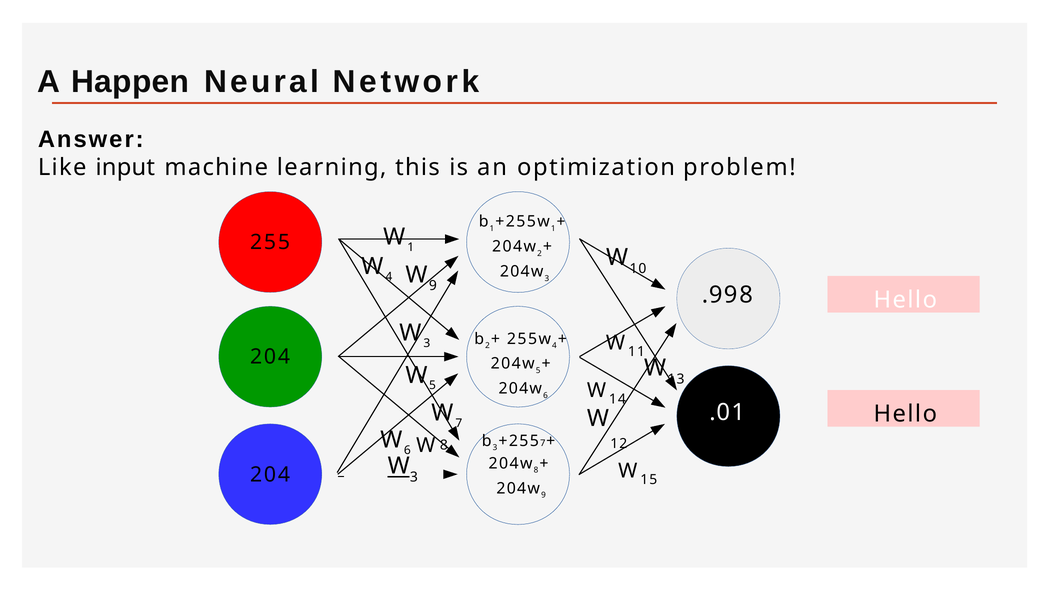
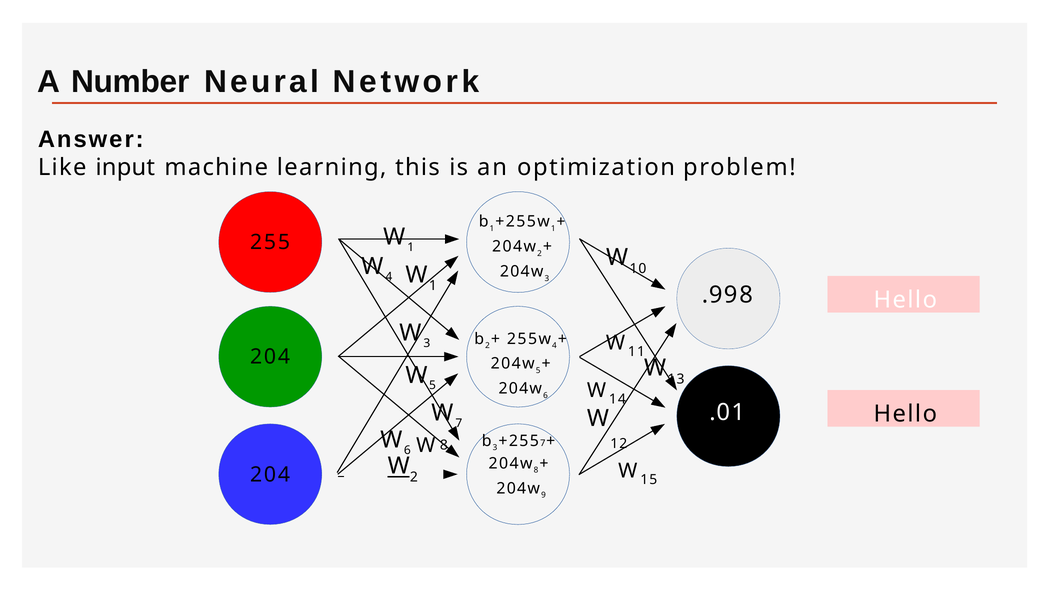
Happen: Happen -> Number (130, 82)
9: 9 -> 1 (433, 286)
3: 3 -> 2 (414, 477)
